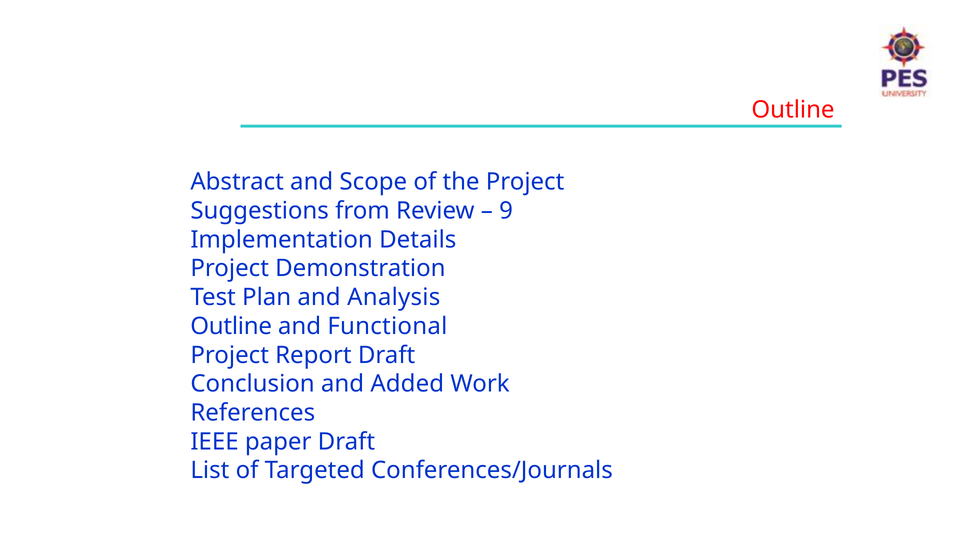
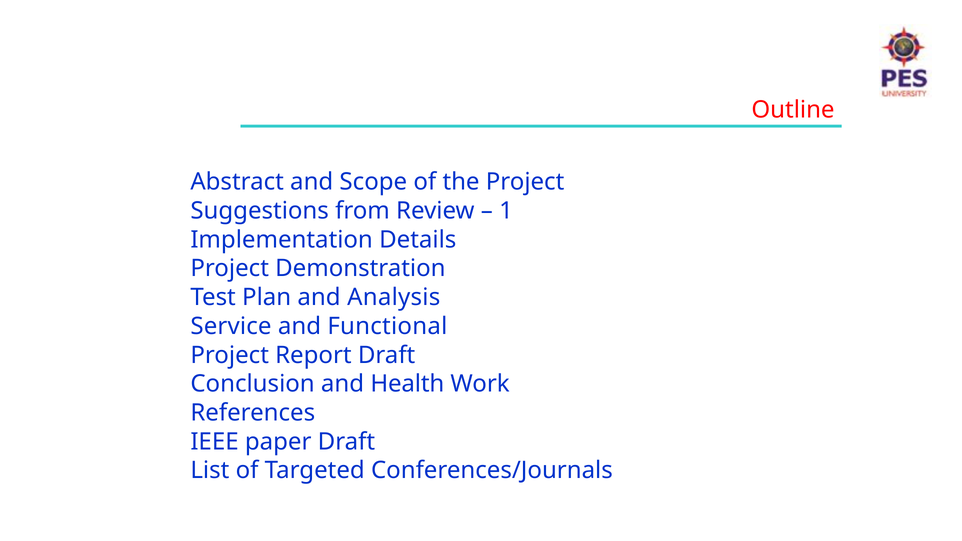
9: 9 -> 1 (506, 211)
Outline: Outline -> Service (231, 326)
Added: Added -> Health (407, 384)
